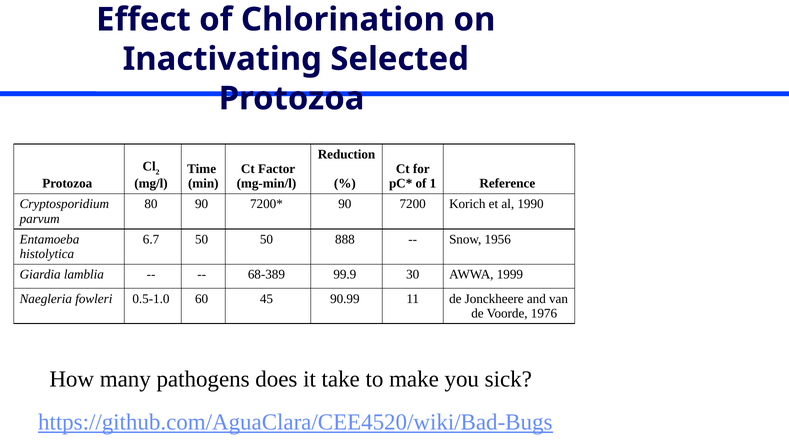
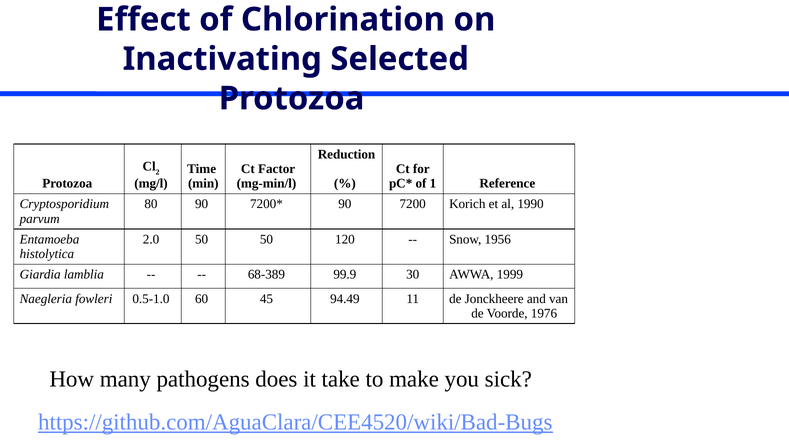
6.7: 6.7 -> 2.0 (151, 239)
888: 888 -> 120 (345, 239)
90.99: 90.99 -> 94.49 (345, 299)
